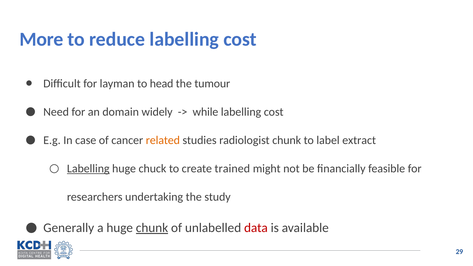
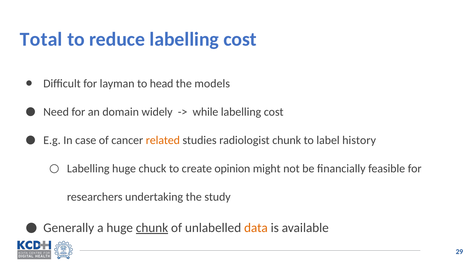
More: More -> Total (41, 39)
tumour: tumour -> models (212, 83)
extract: extract -> history (359, 140)
Labelling underline: present -> none (88, 169)
trained: trained -> opinion (232, 169)
data colour: red -> orange (256, 228)
